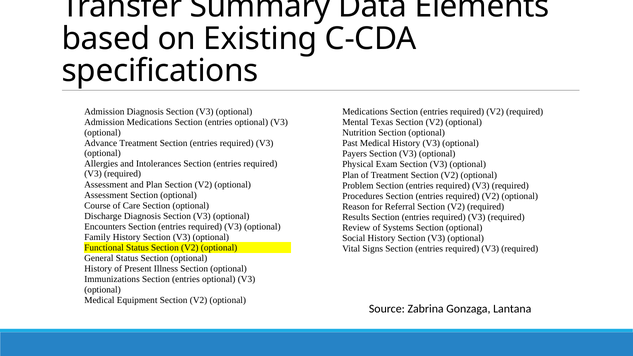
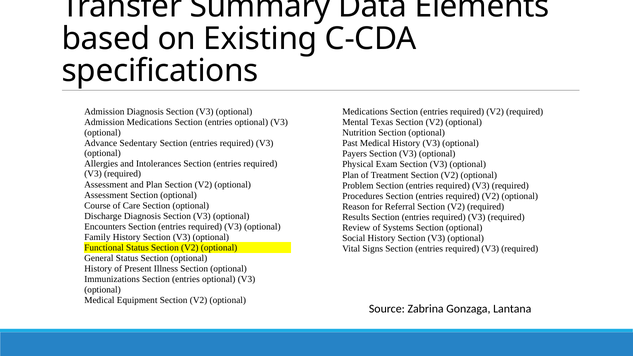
Advance Treatment: Treatment -> Sedentary (138, 143)
